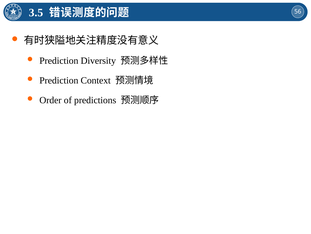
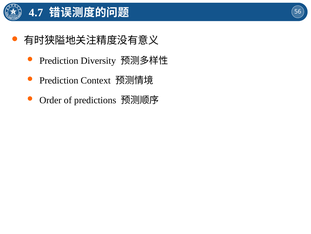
3.5: 3.5 -> 4.7 (36, 13)
